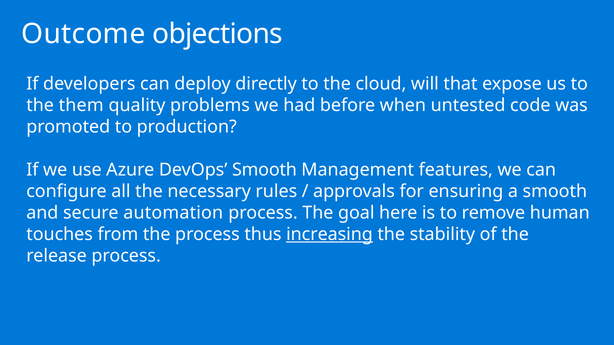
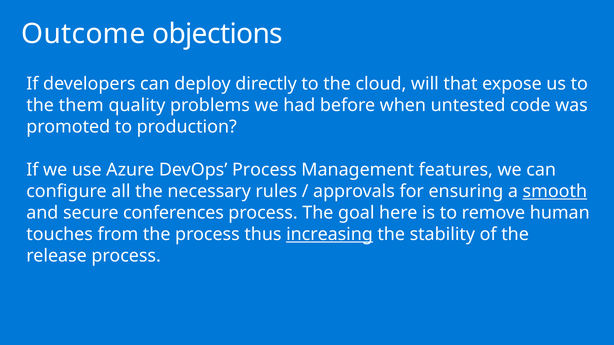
DevOps Smooth: Smooth -> Process (264, 170)
smooth underline: none -> present (555, 192)
automation: automation -> conferences (173, 213)
